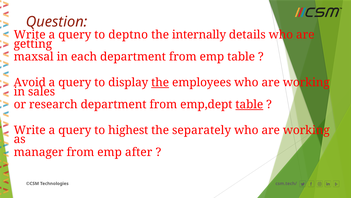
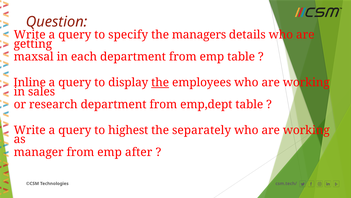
deptno: deptno -> specify (128, 35)
internally: internally -> managers (199, 35)
Avoid: Avoid -> Inline (30, 82)
table underline: present -> none (249, 104)
